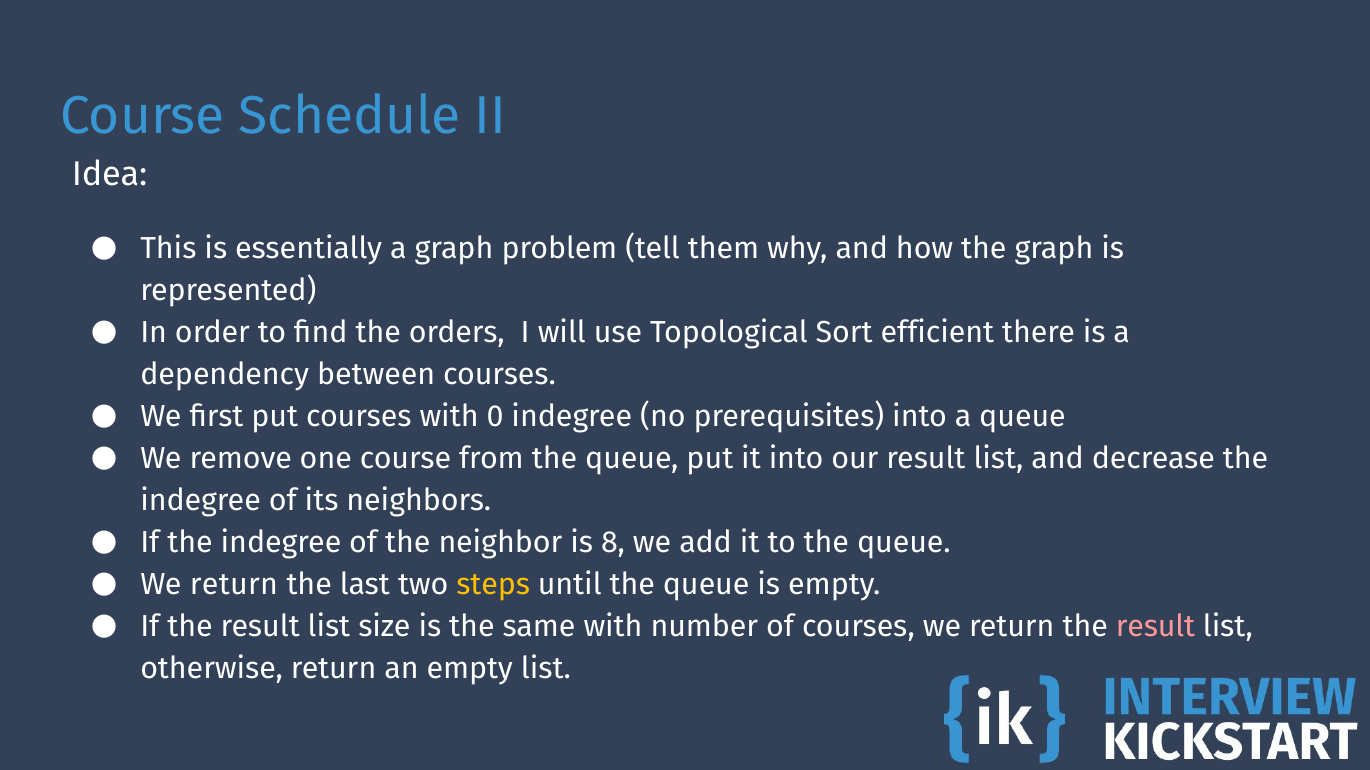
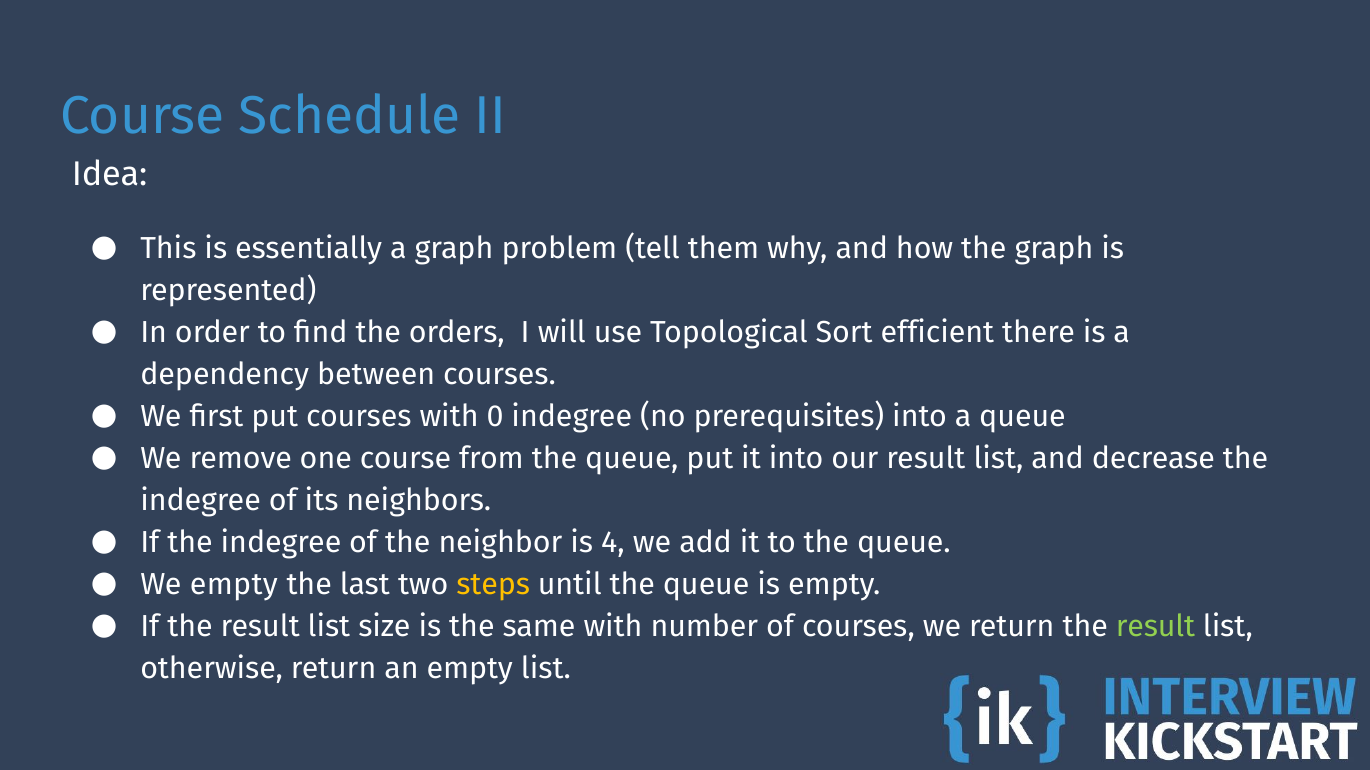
8: 8 -> 4 (613, 543)
return: return -> empty (234, 585)
result colour: pink -> light green (1155, 627)
